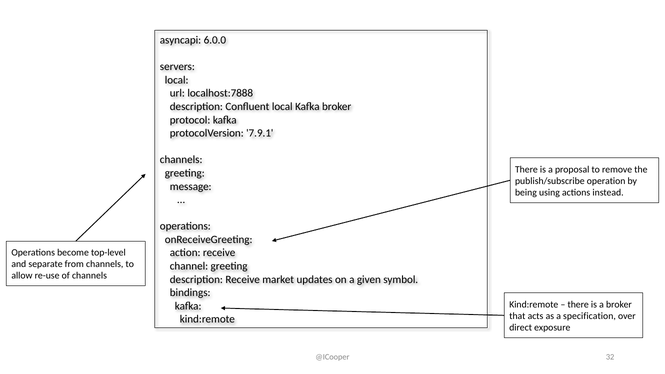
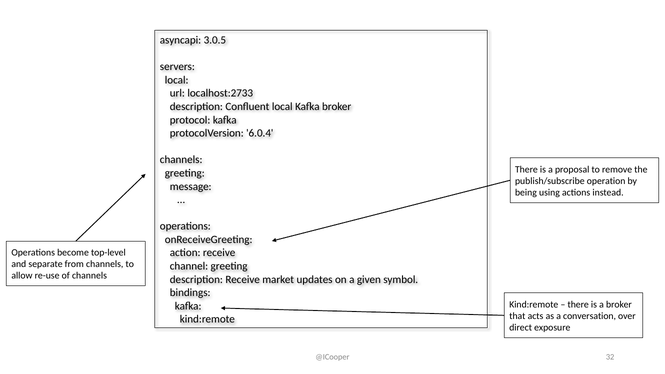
6.0.0: 6.0.0 -> 3.0.5 (215, 40)
localhost:7888: localhost:7888 -> localhost:2733 (220, 93)
7.9.1: 7.9.1 -> 6.0.4 (260, 133)
specification: specification -> conversation (590, 316)
